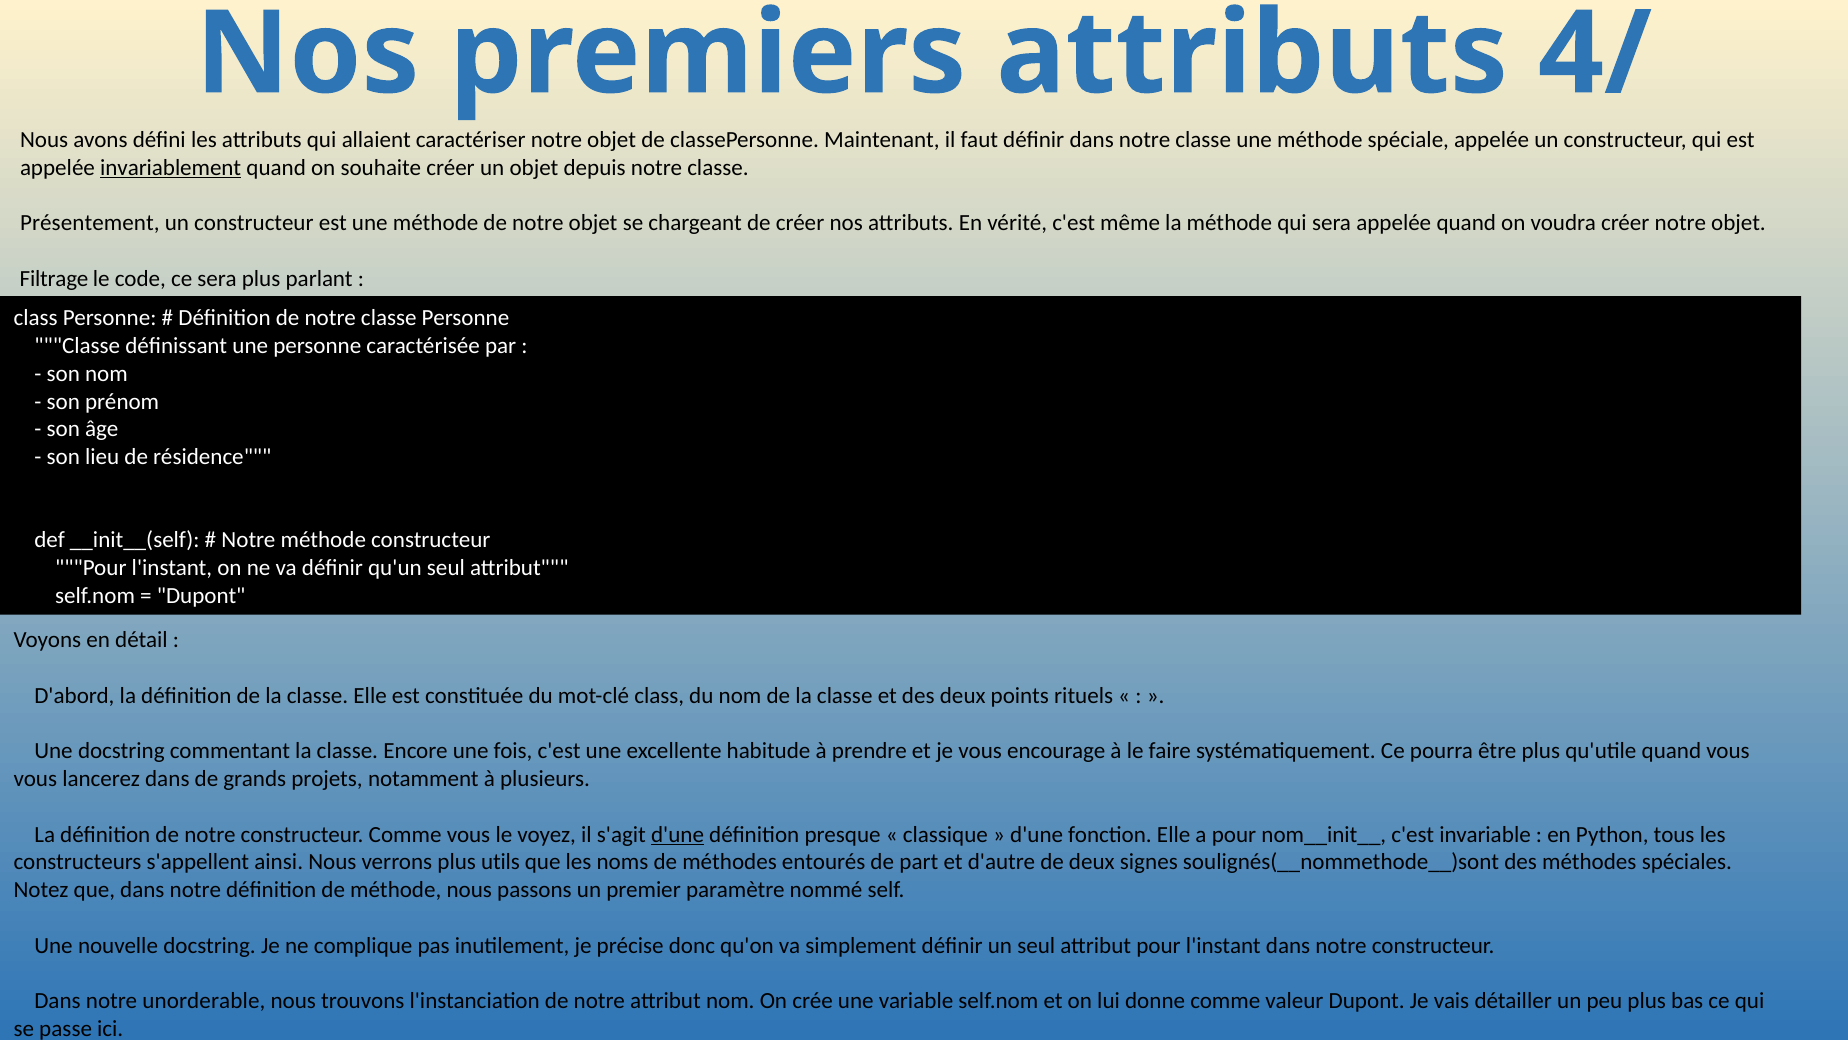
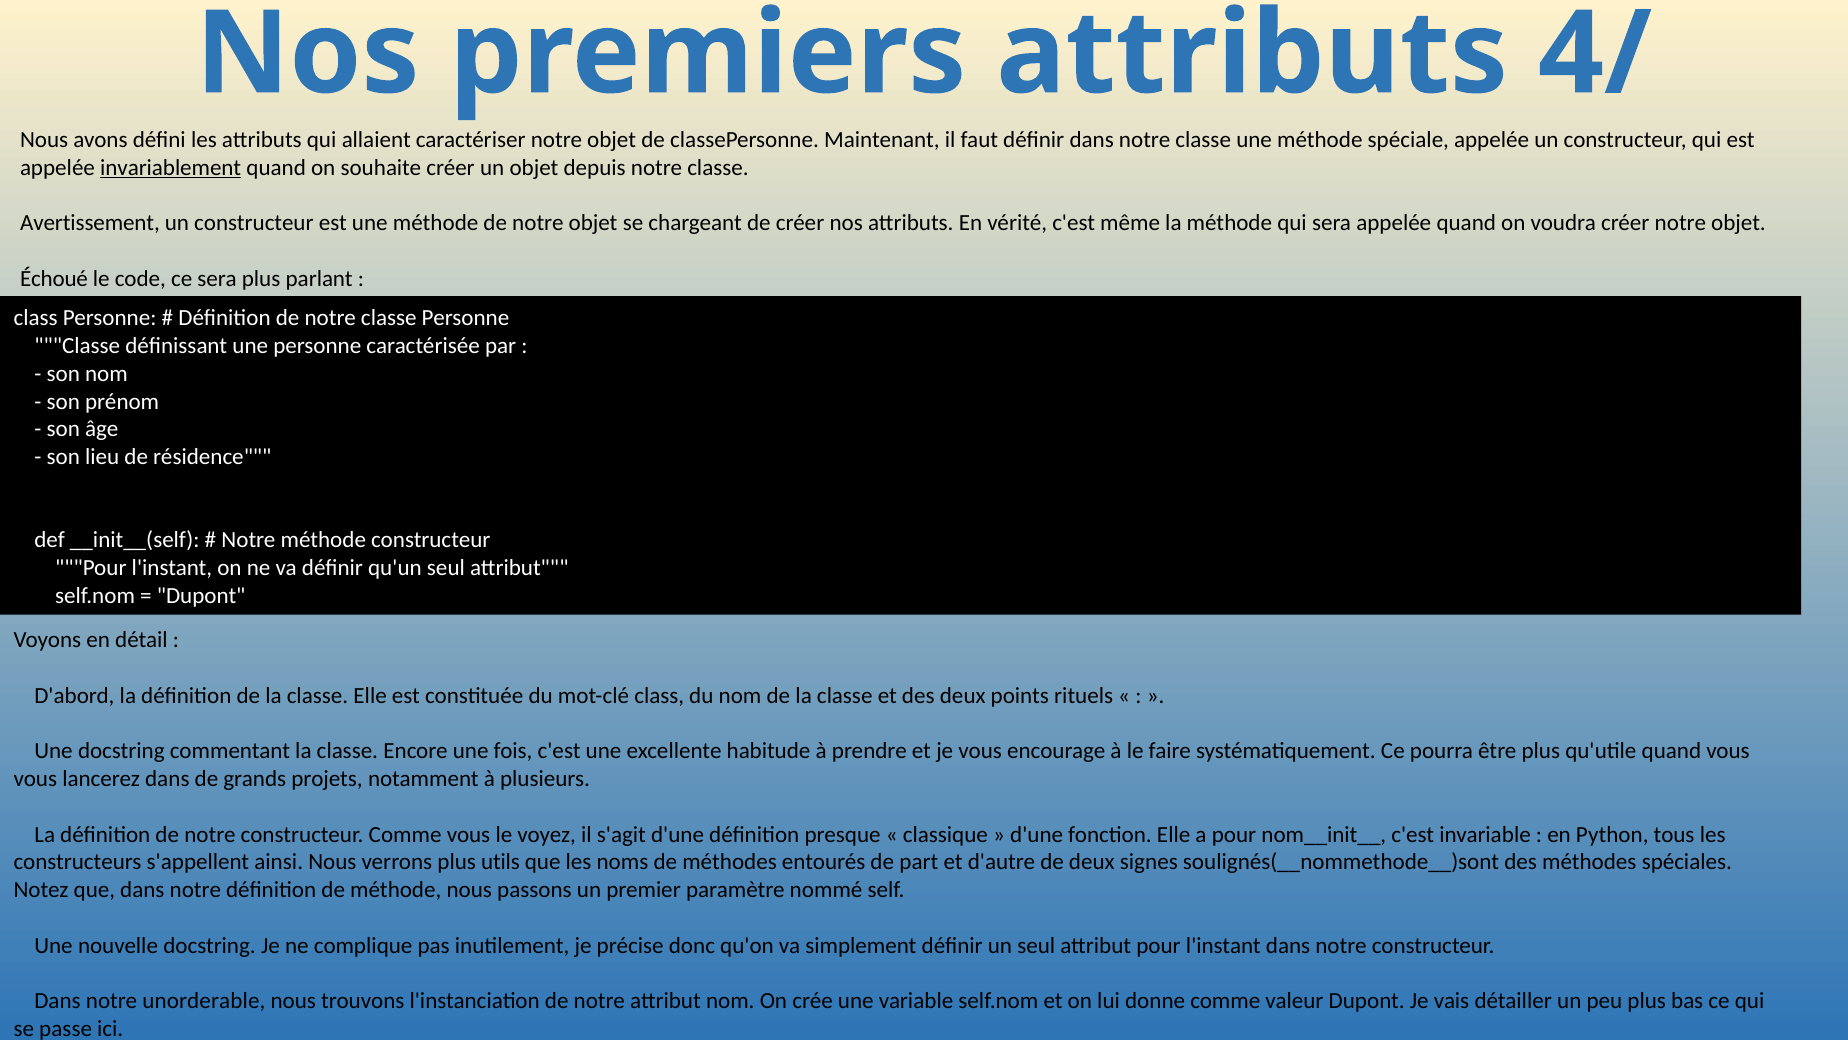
Présentement: Présentement -> Avertissement (90, 223)
Filtrage: Filtrage -> Échoué (54, 278)
d'une underline: present -> none (678, 834)
